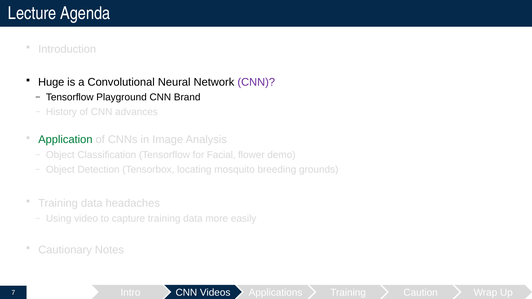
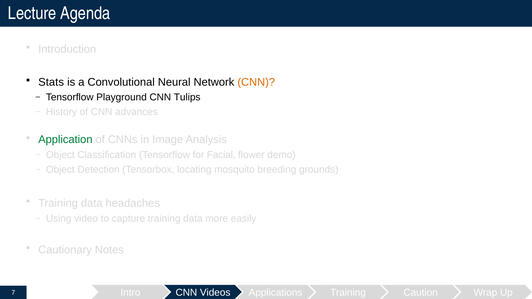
Huge: Huge -> Stats (51, 82)
CNN colour: purple -> orange (256, 82)
Brand: Brand -> Tulips (187, 97)
